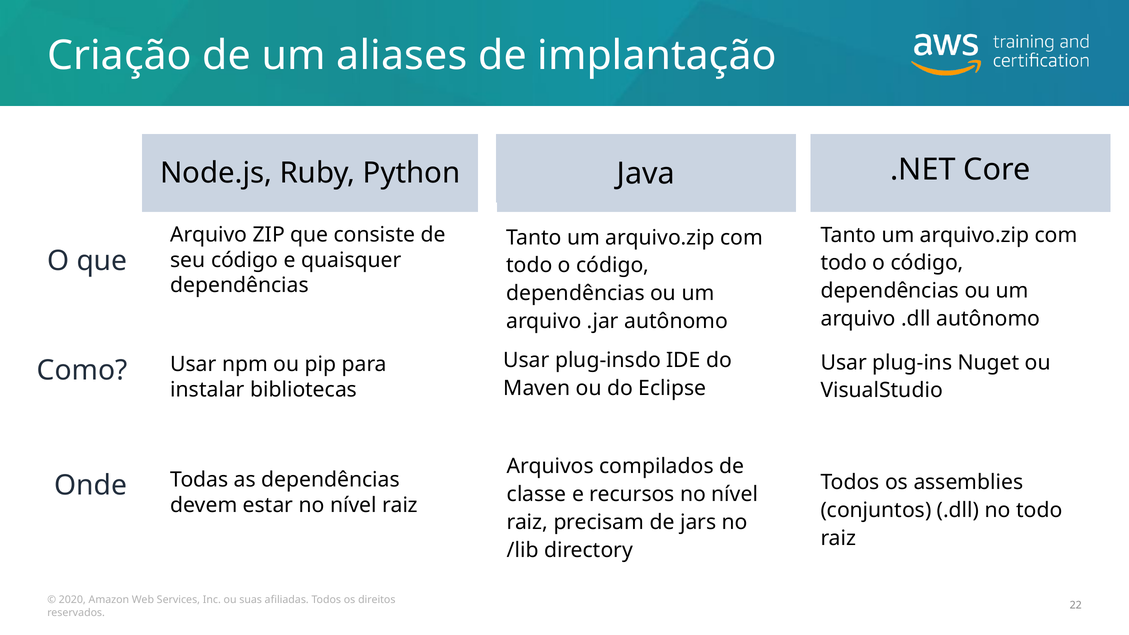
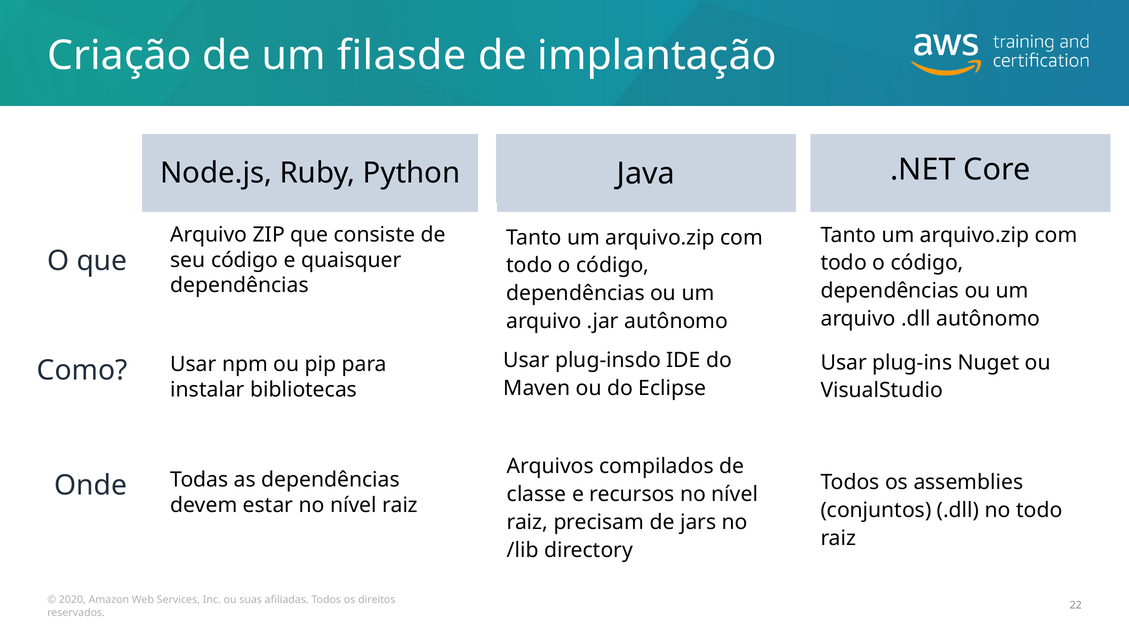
aliases: aliases -> filasde (402, 55)
